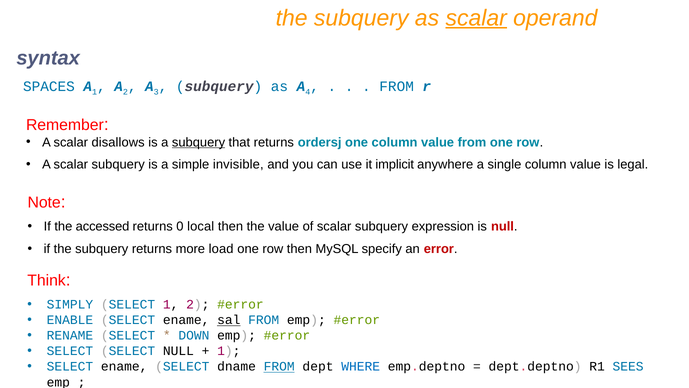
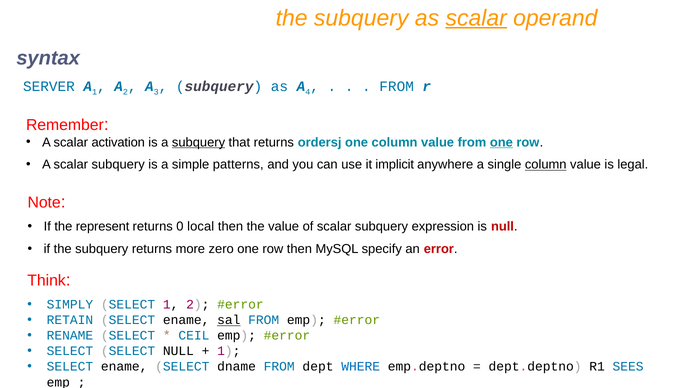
SPACES: SPACES -> SERVER (49, 86)
disallows: disallows -> activation (118, 142)
one underline: none -> present (501, 142)
invisible: invisible -> patterns (238, 164)
column underline: none -> present (546, 164)
accessed: accessed -> represent (103, 226)
load: load -> zero (221, 249)
ENABLE: ENABLE -> RETAIN (70, 320)
DOWN: DOWN -> CEIL (194, 335)
FROM underline: present -> none (279, 366)
